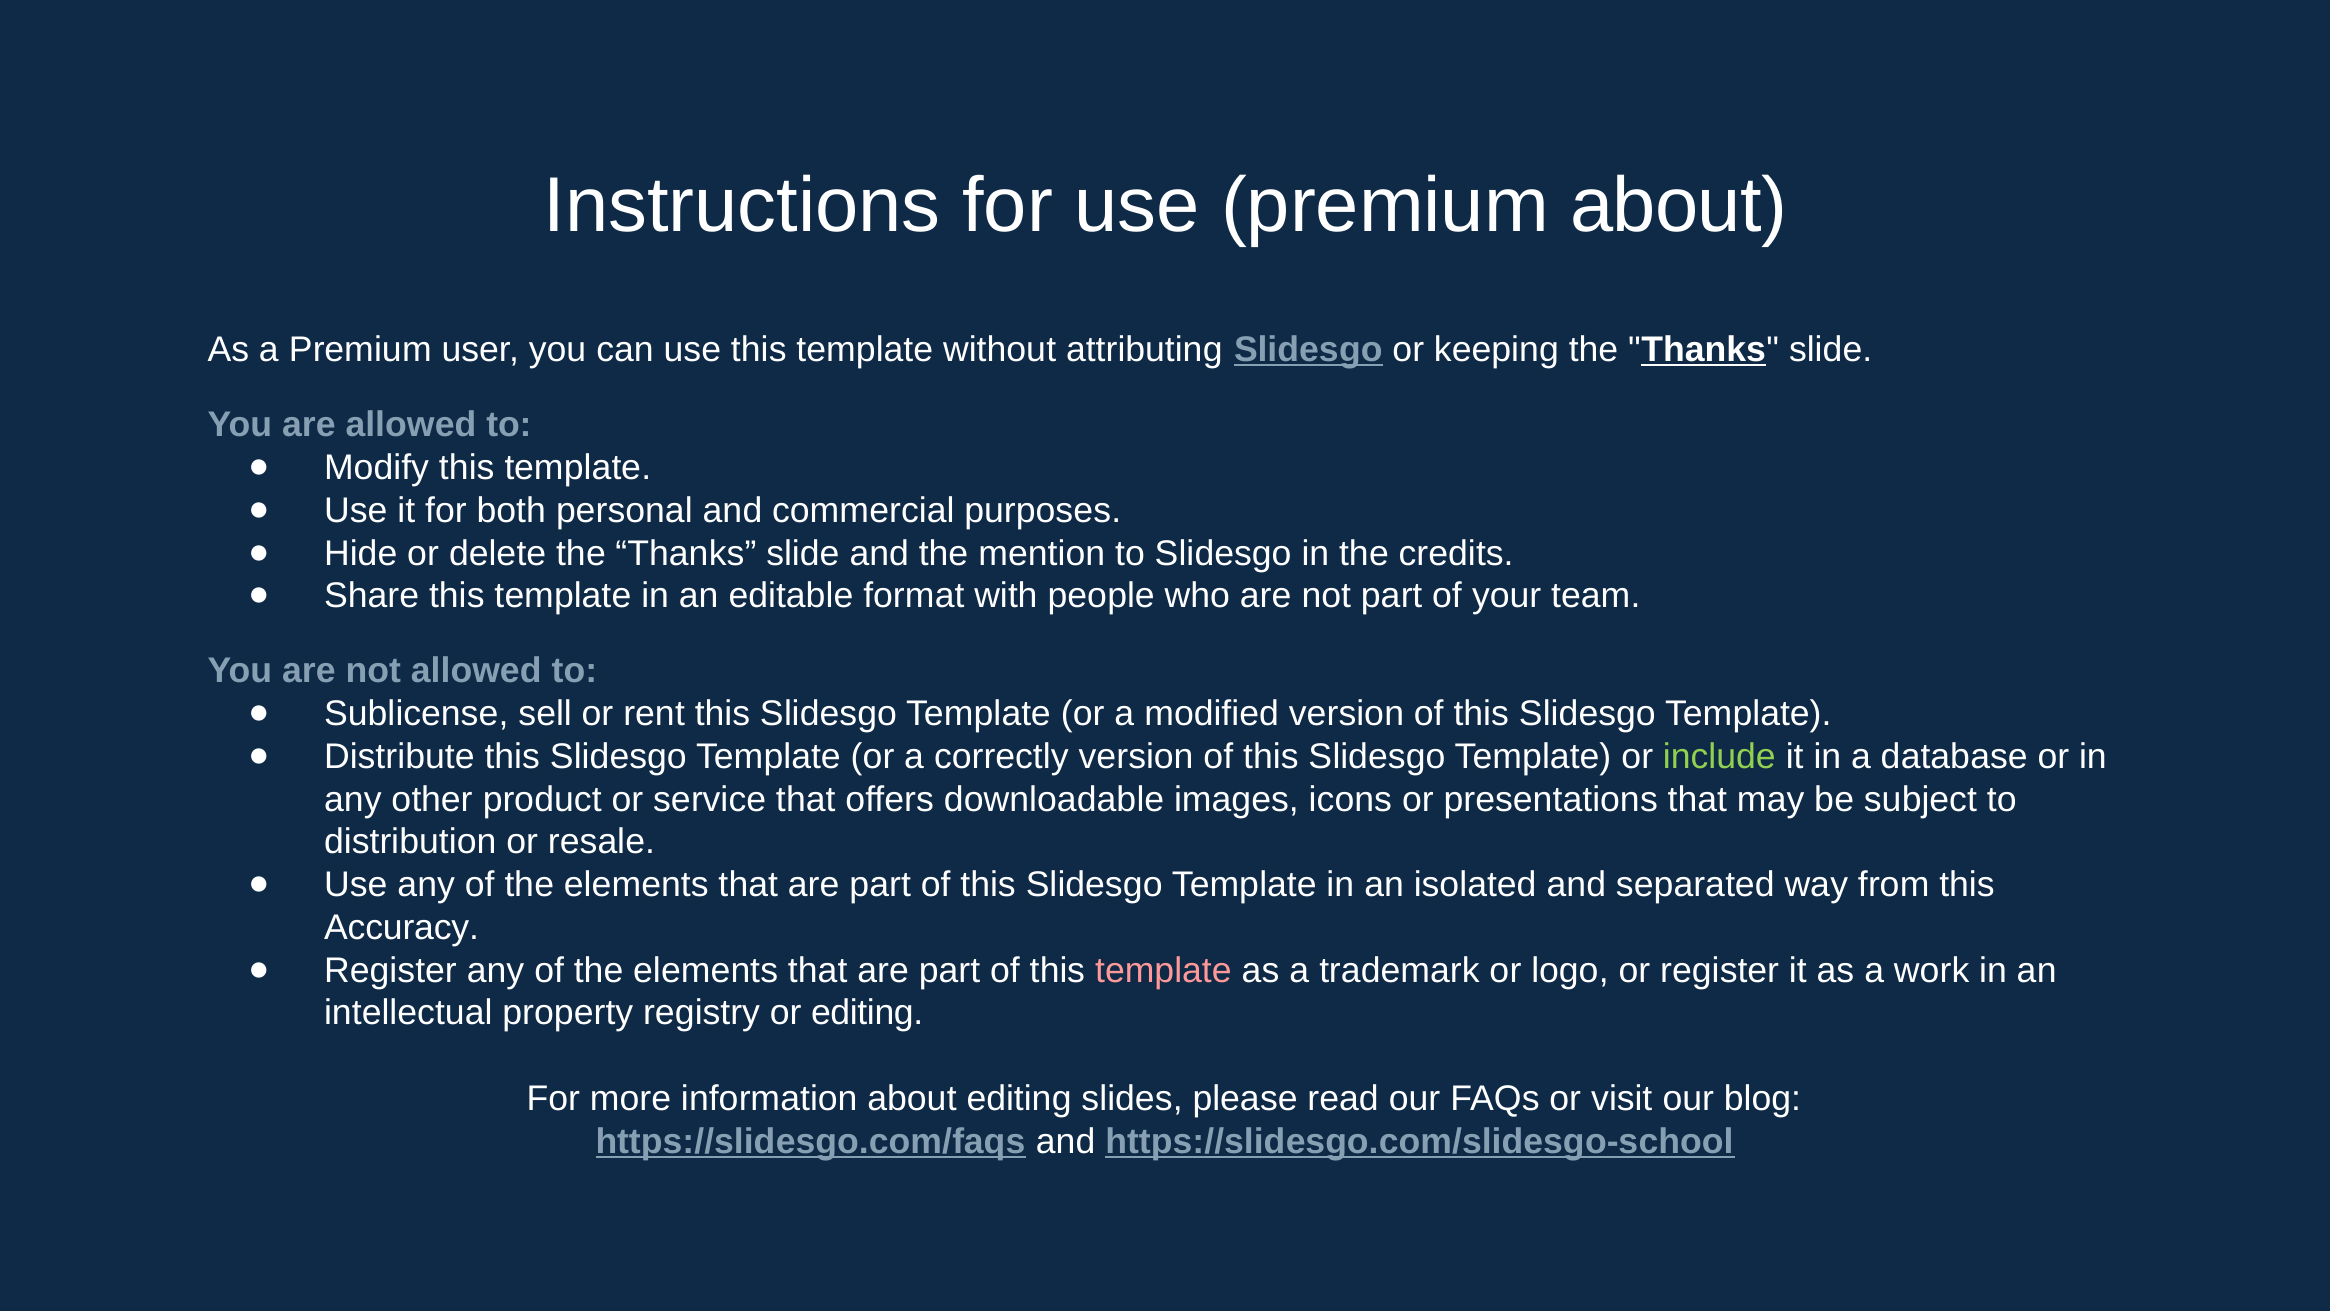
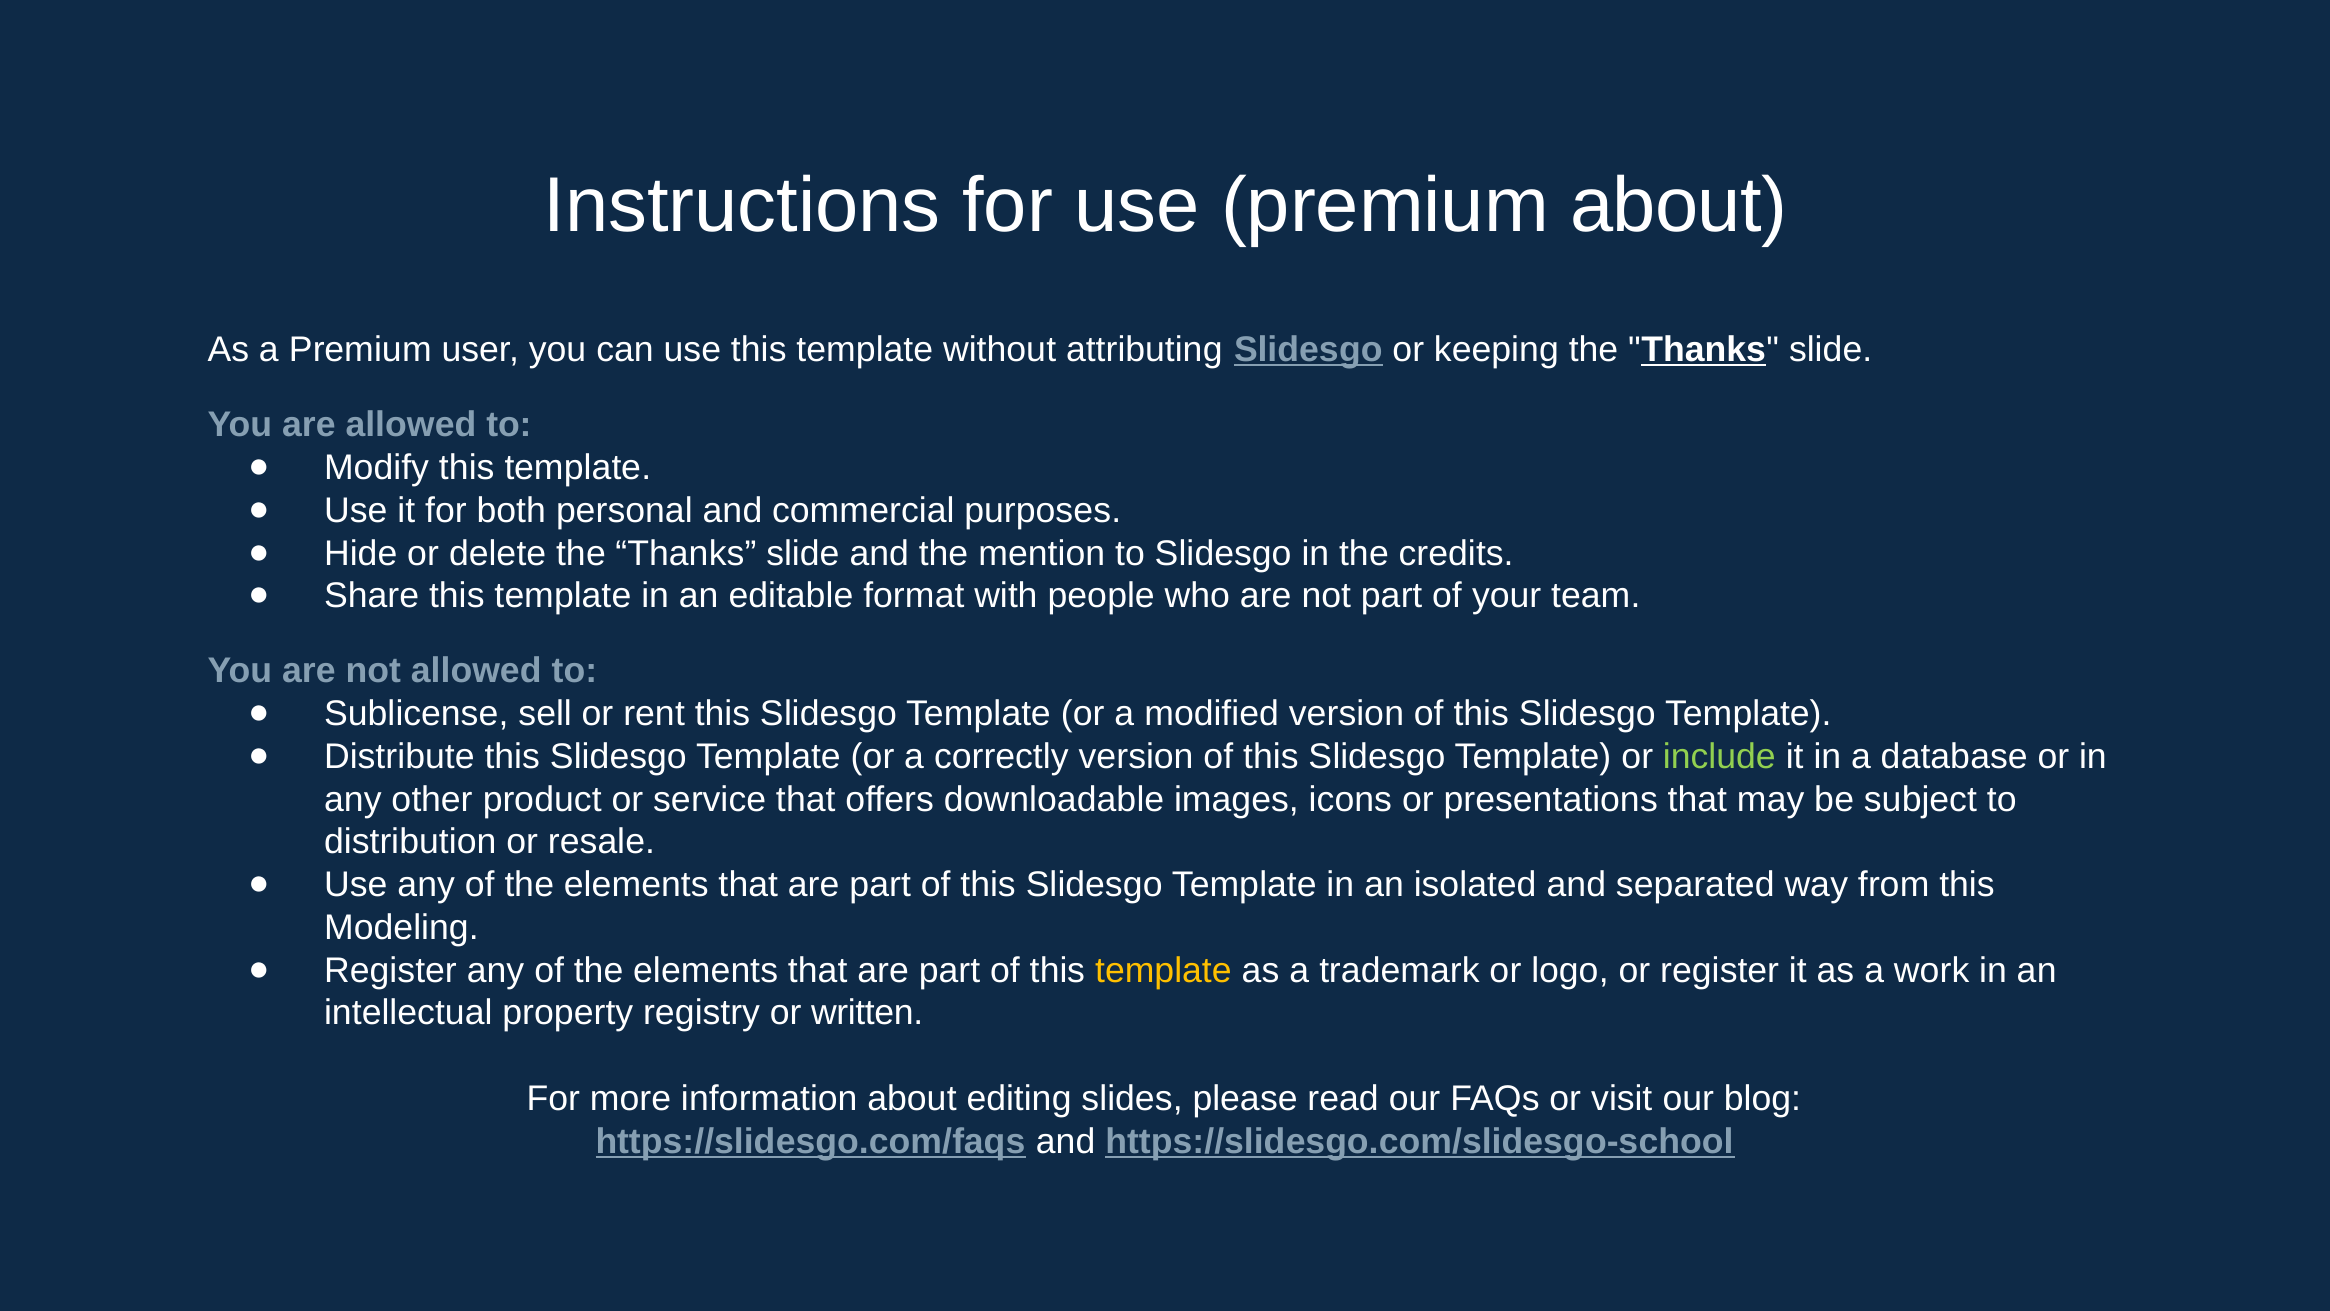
Accuracy: Accuracy -> Modeling (401, 928)
template colour: pink -> yellow (1163, 970)
or editing: editing -> written (867, 1013)
